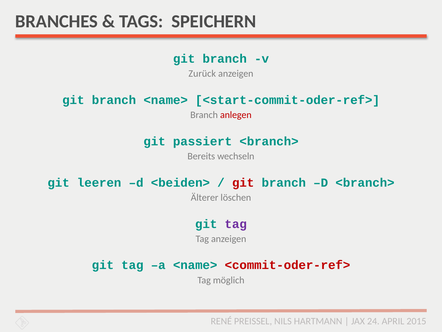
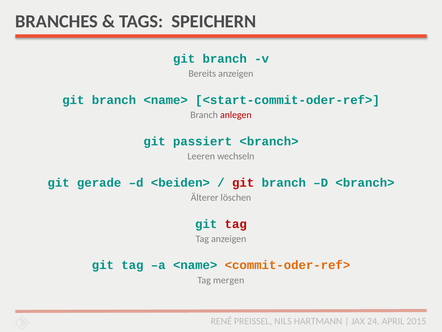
Zurück: Zurück -> Bereits (202, 74)
Bereits: Bereits -> Leeren (201, 156)
leeren: leeren -> gerade (99, 182)
tag colour: purple -> red (236, 224)
<commit-oder-ref> colour: red -> orange (287, 265)
möglich: möglich -> mergen (229, 280)
